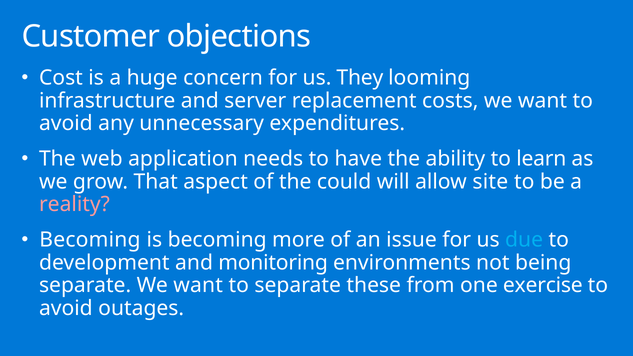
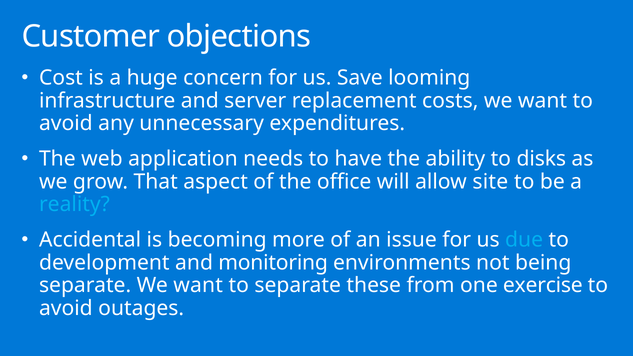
They: They -> Save (360, 78)
learn: learn -> disks (541, 159)
could: could -> office (344, 182)
reality colour: pink -> light blue (74, 204)
Becoming: Becoming -> Accidental (90, 240)
